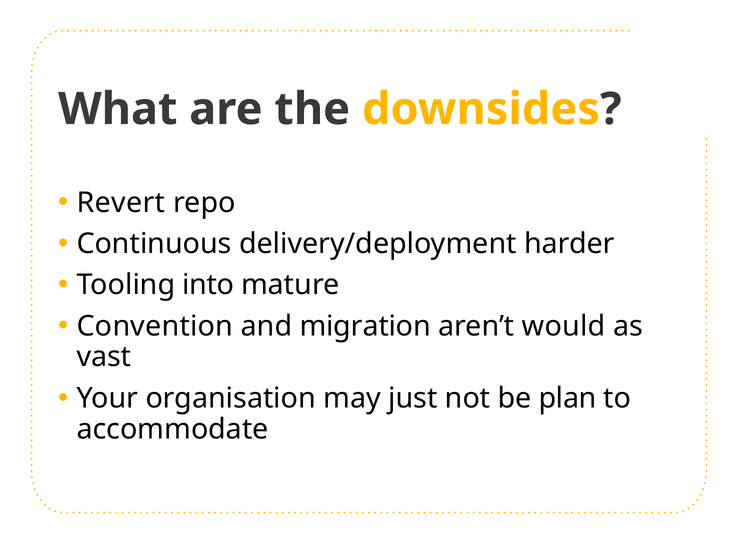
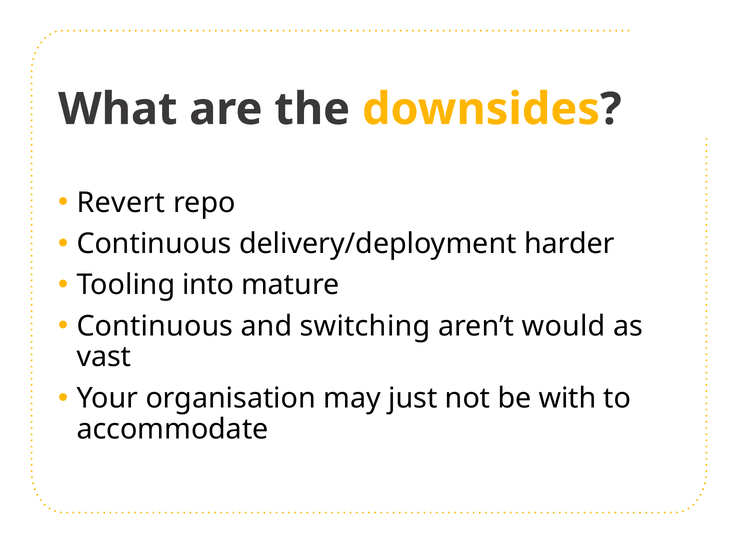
Convention: Convention -> Continuous (155, 326)
migration: migration -> switching (365, 326)
plan: plan -> with (568, 399)
